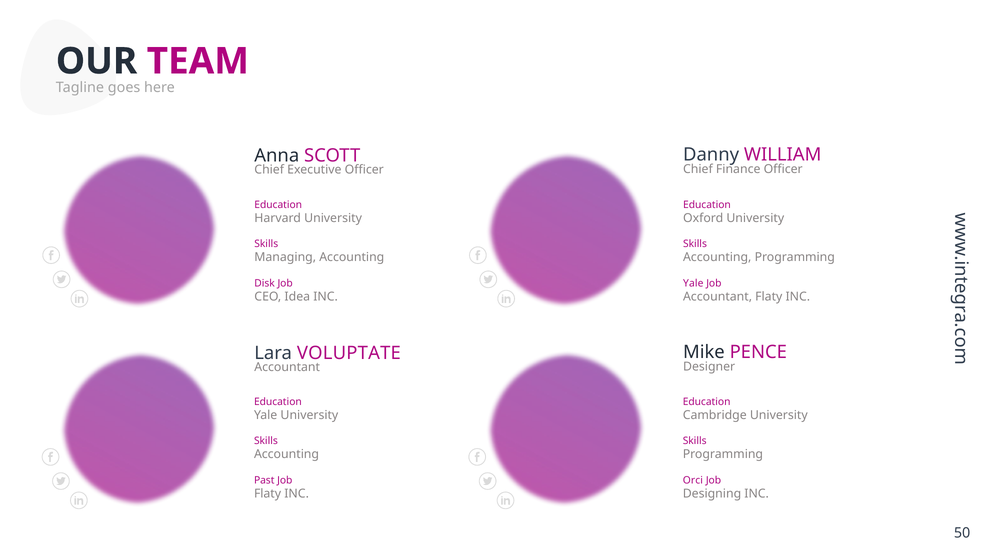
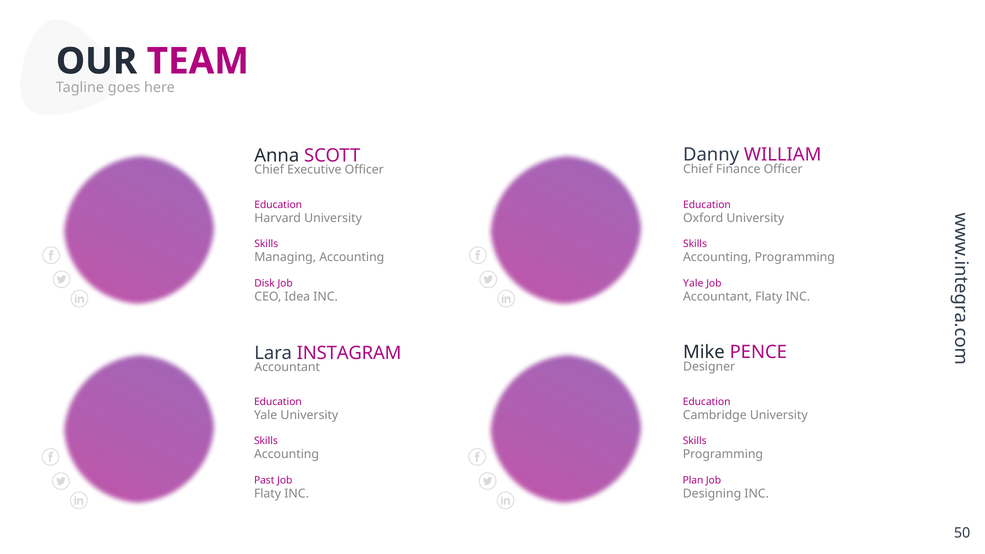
VOLUPTATE: VOLUPTATE -> INSTAGRAM (349, 353)
Orci: Orci -> Plan (693, 481)
